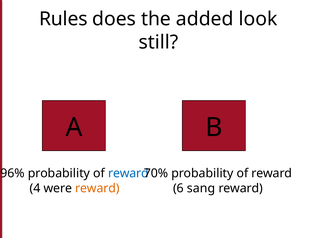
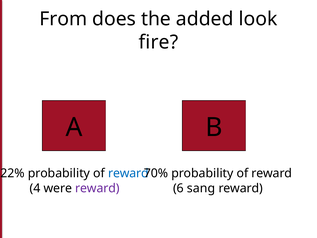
Rules: Rules -> From (63, 19)
still: still -> fire (158, 42)
96%: 96% -> 22% (13, 173)
reward colour: orange -> purple (97, 188)
